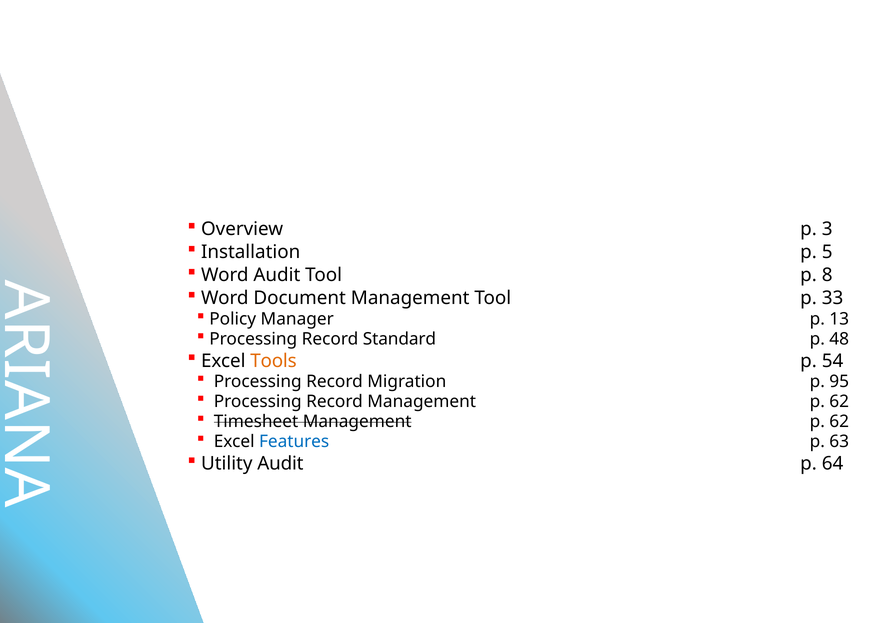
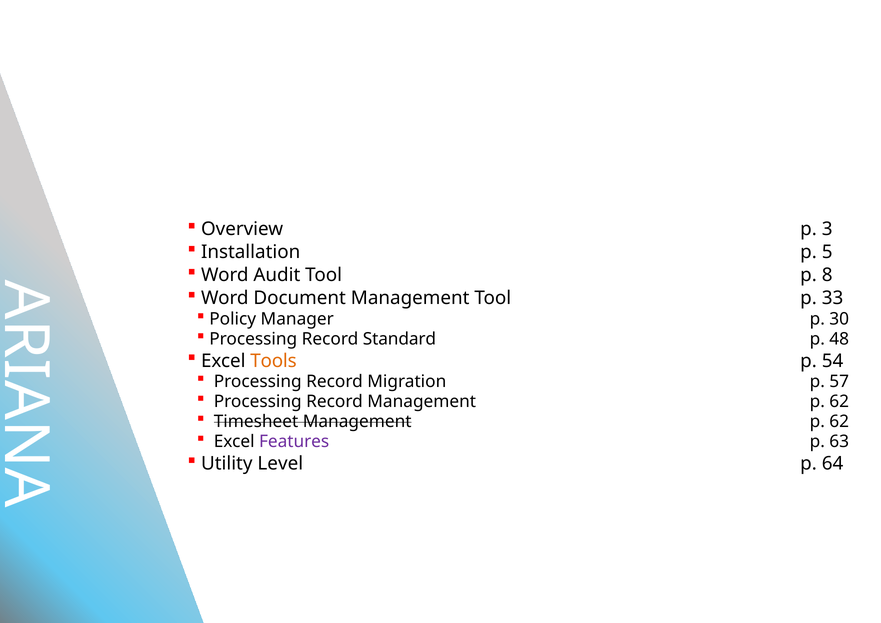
13: 13 -> 30 (839, 319)
95: 95 -> 57 (839, 382)
Features colour: blue -> purple (294, 442)
Utility Audit: Audit -> Level (280, 464)
